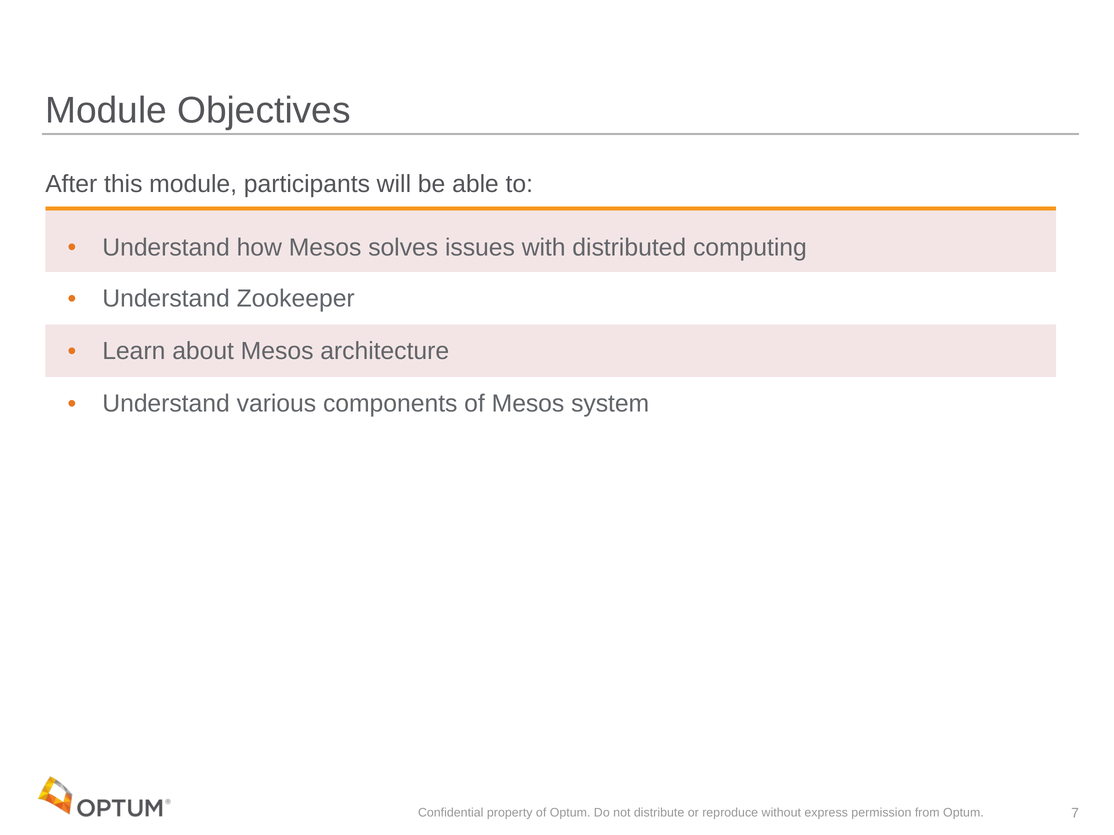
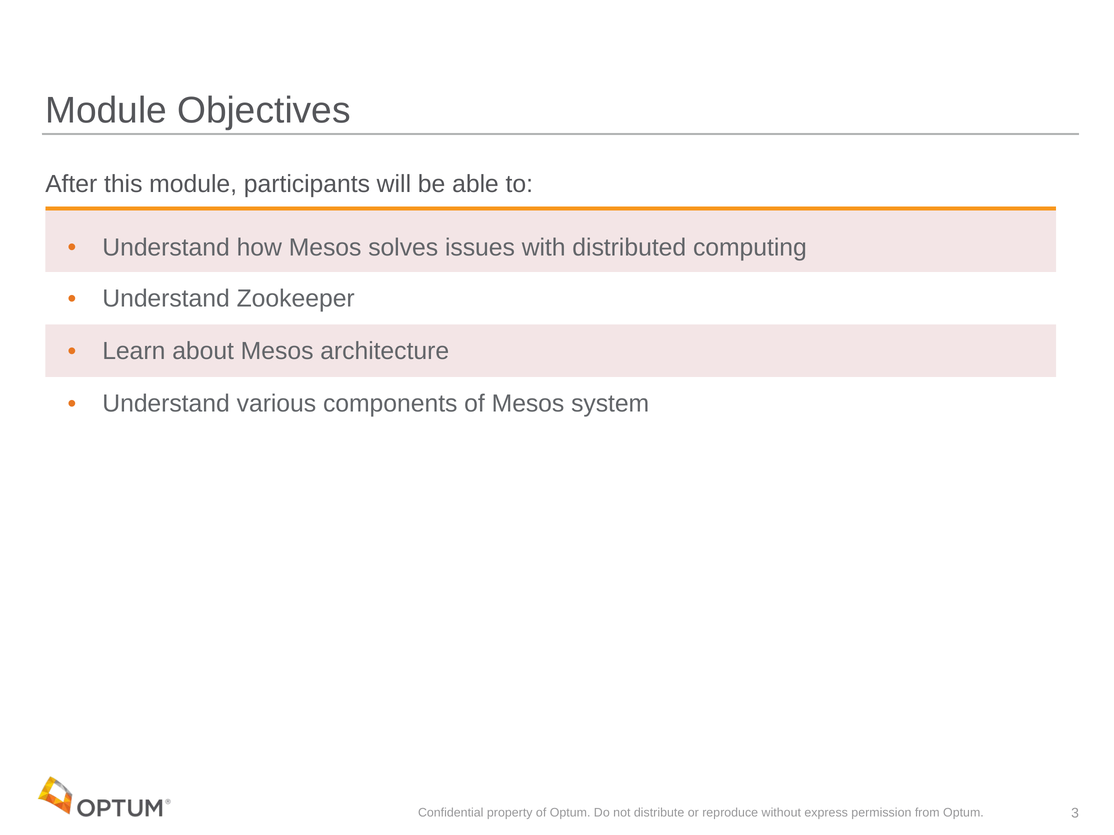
7: 7 -> 3 (1075, 813)
